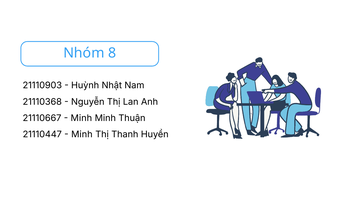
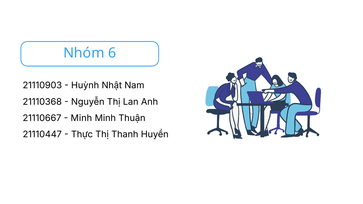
8: 8 -> 6 (112, 53)
Minh: Minh -> Thực (82, 135)
